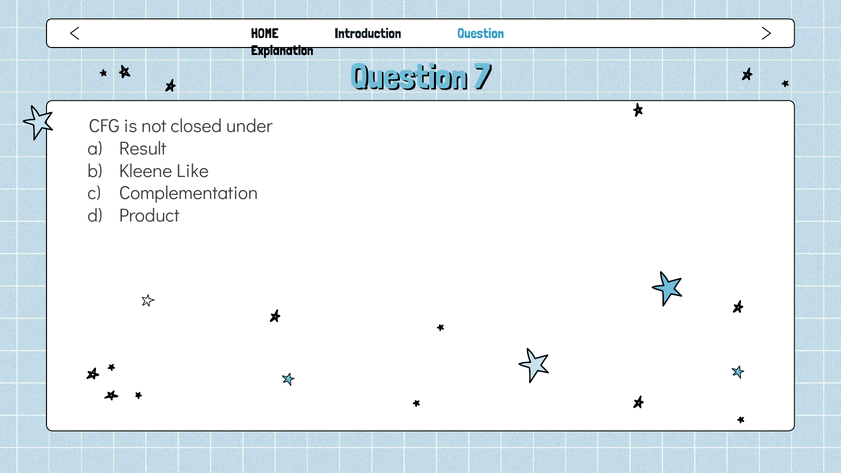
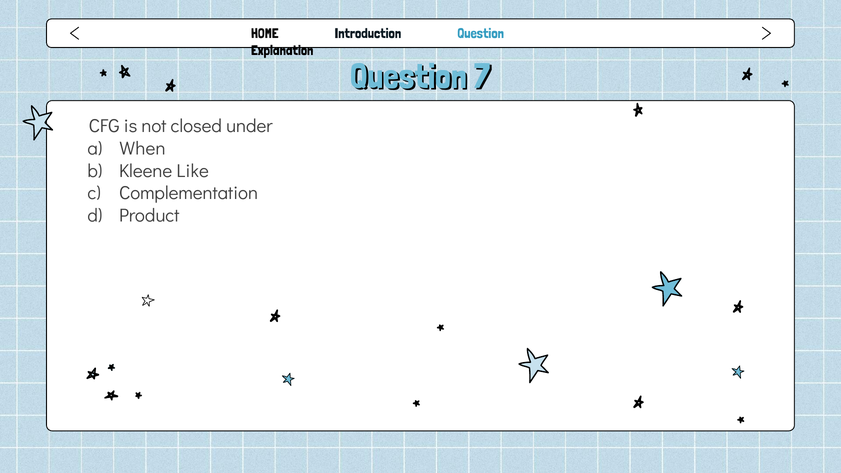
Result: Result -> When (142, 148)
